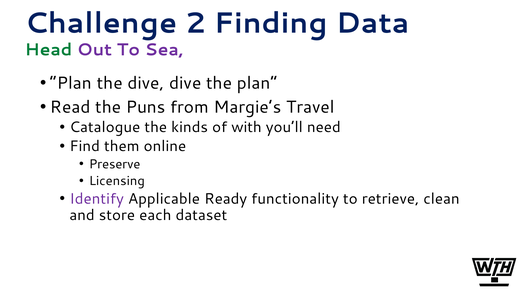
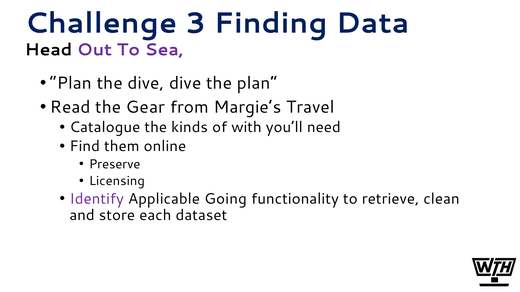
2: 2 -> 3 (196, 23)
Head colour: green -> black (49, 50)
Puns: Puns -> Gear (146, 107)
Ready: Ready -> Going (226, 199)
